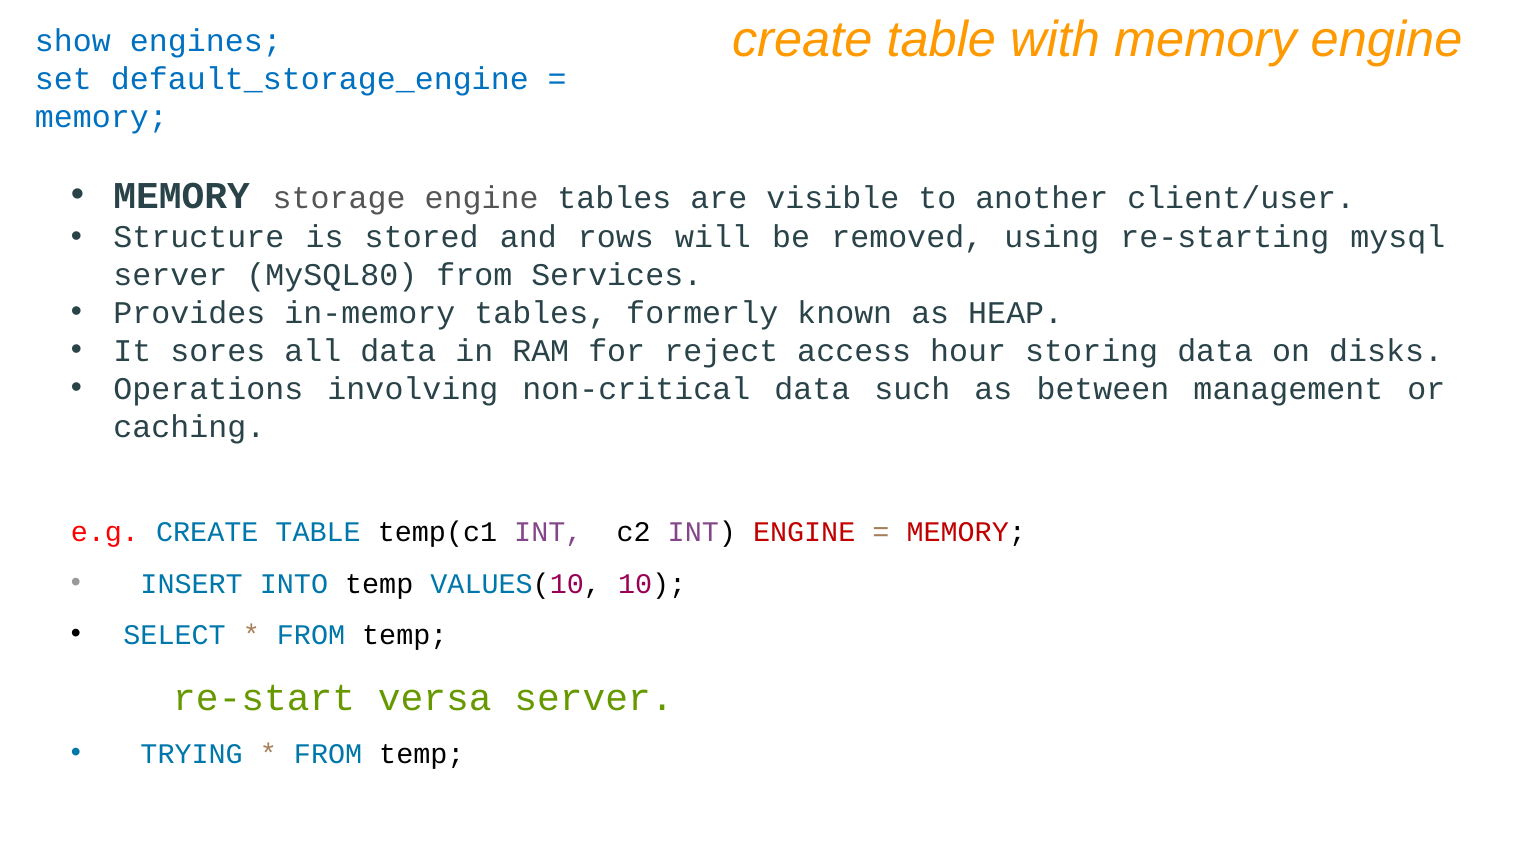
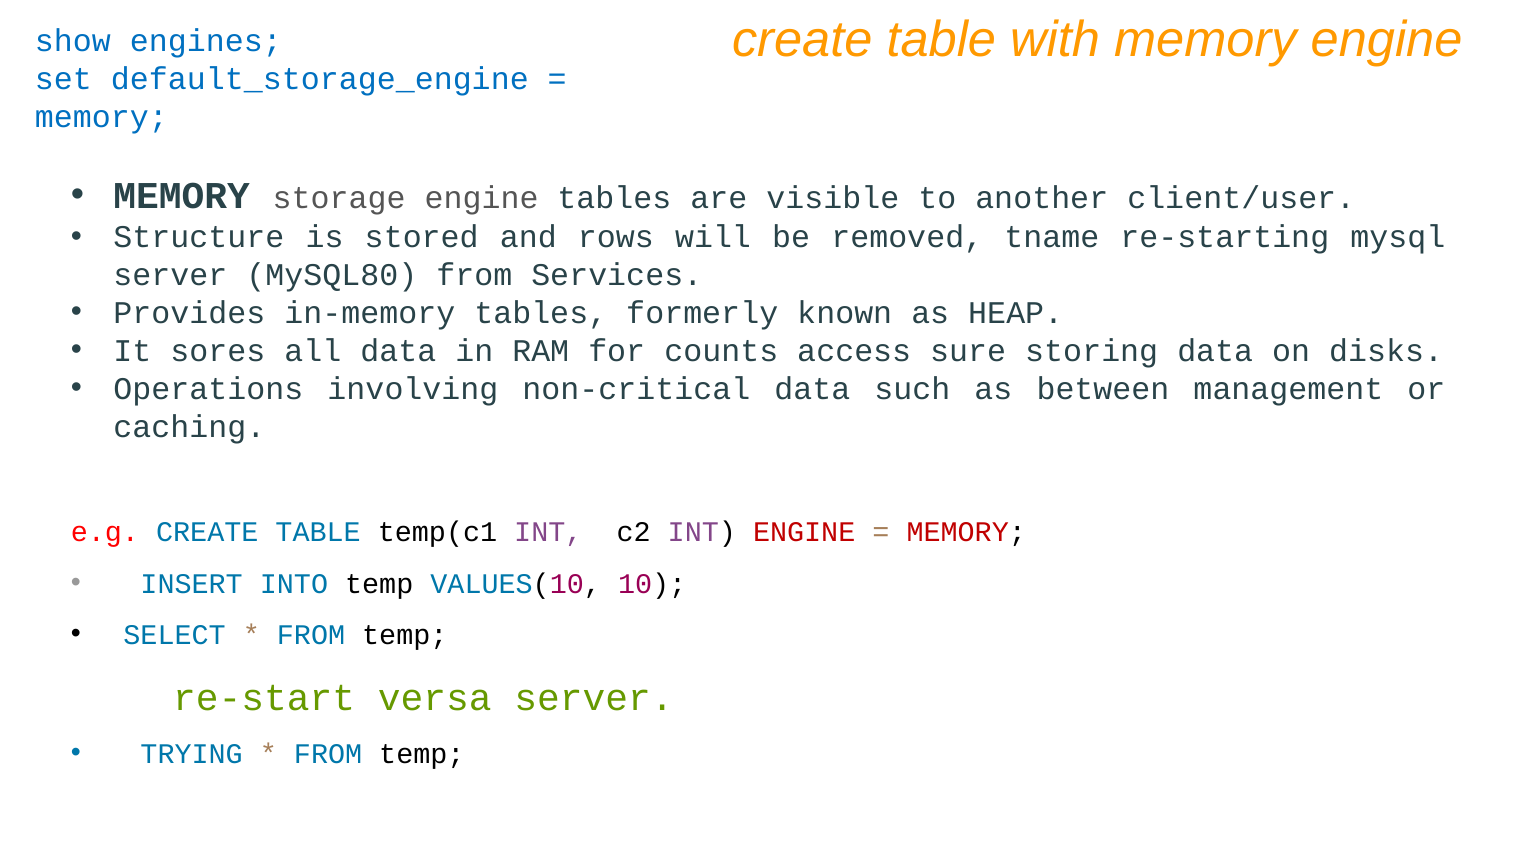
using: using -> tname (1052, 238)
reject: reject -> counts (721, 351)
hour: hour -> sure (968, 351)
